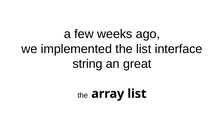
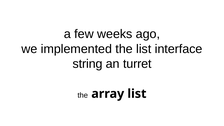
great: great -> turret (137, 64)
